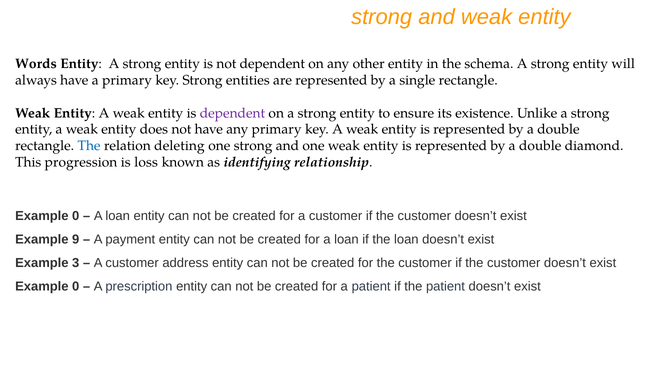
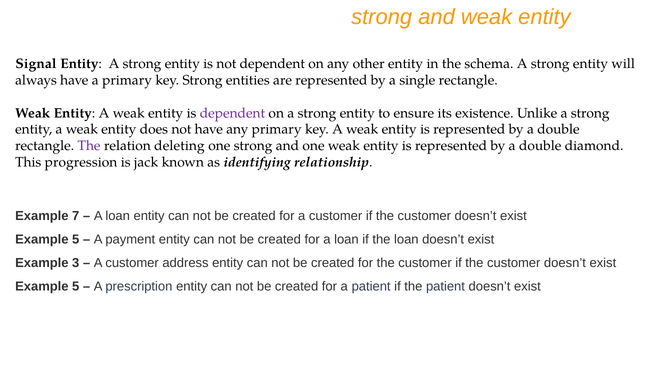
Words: Words -> Signal (36, 64)
The colour: blue -> purple (89, 146)
loss: loss -> jack (146, 162)
0: 0 -> 7 (76, 216)
9: 9 -> 5 (76, 240)
0: 0 -> 5 (76, 286)
